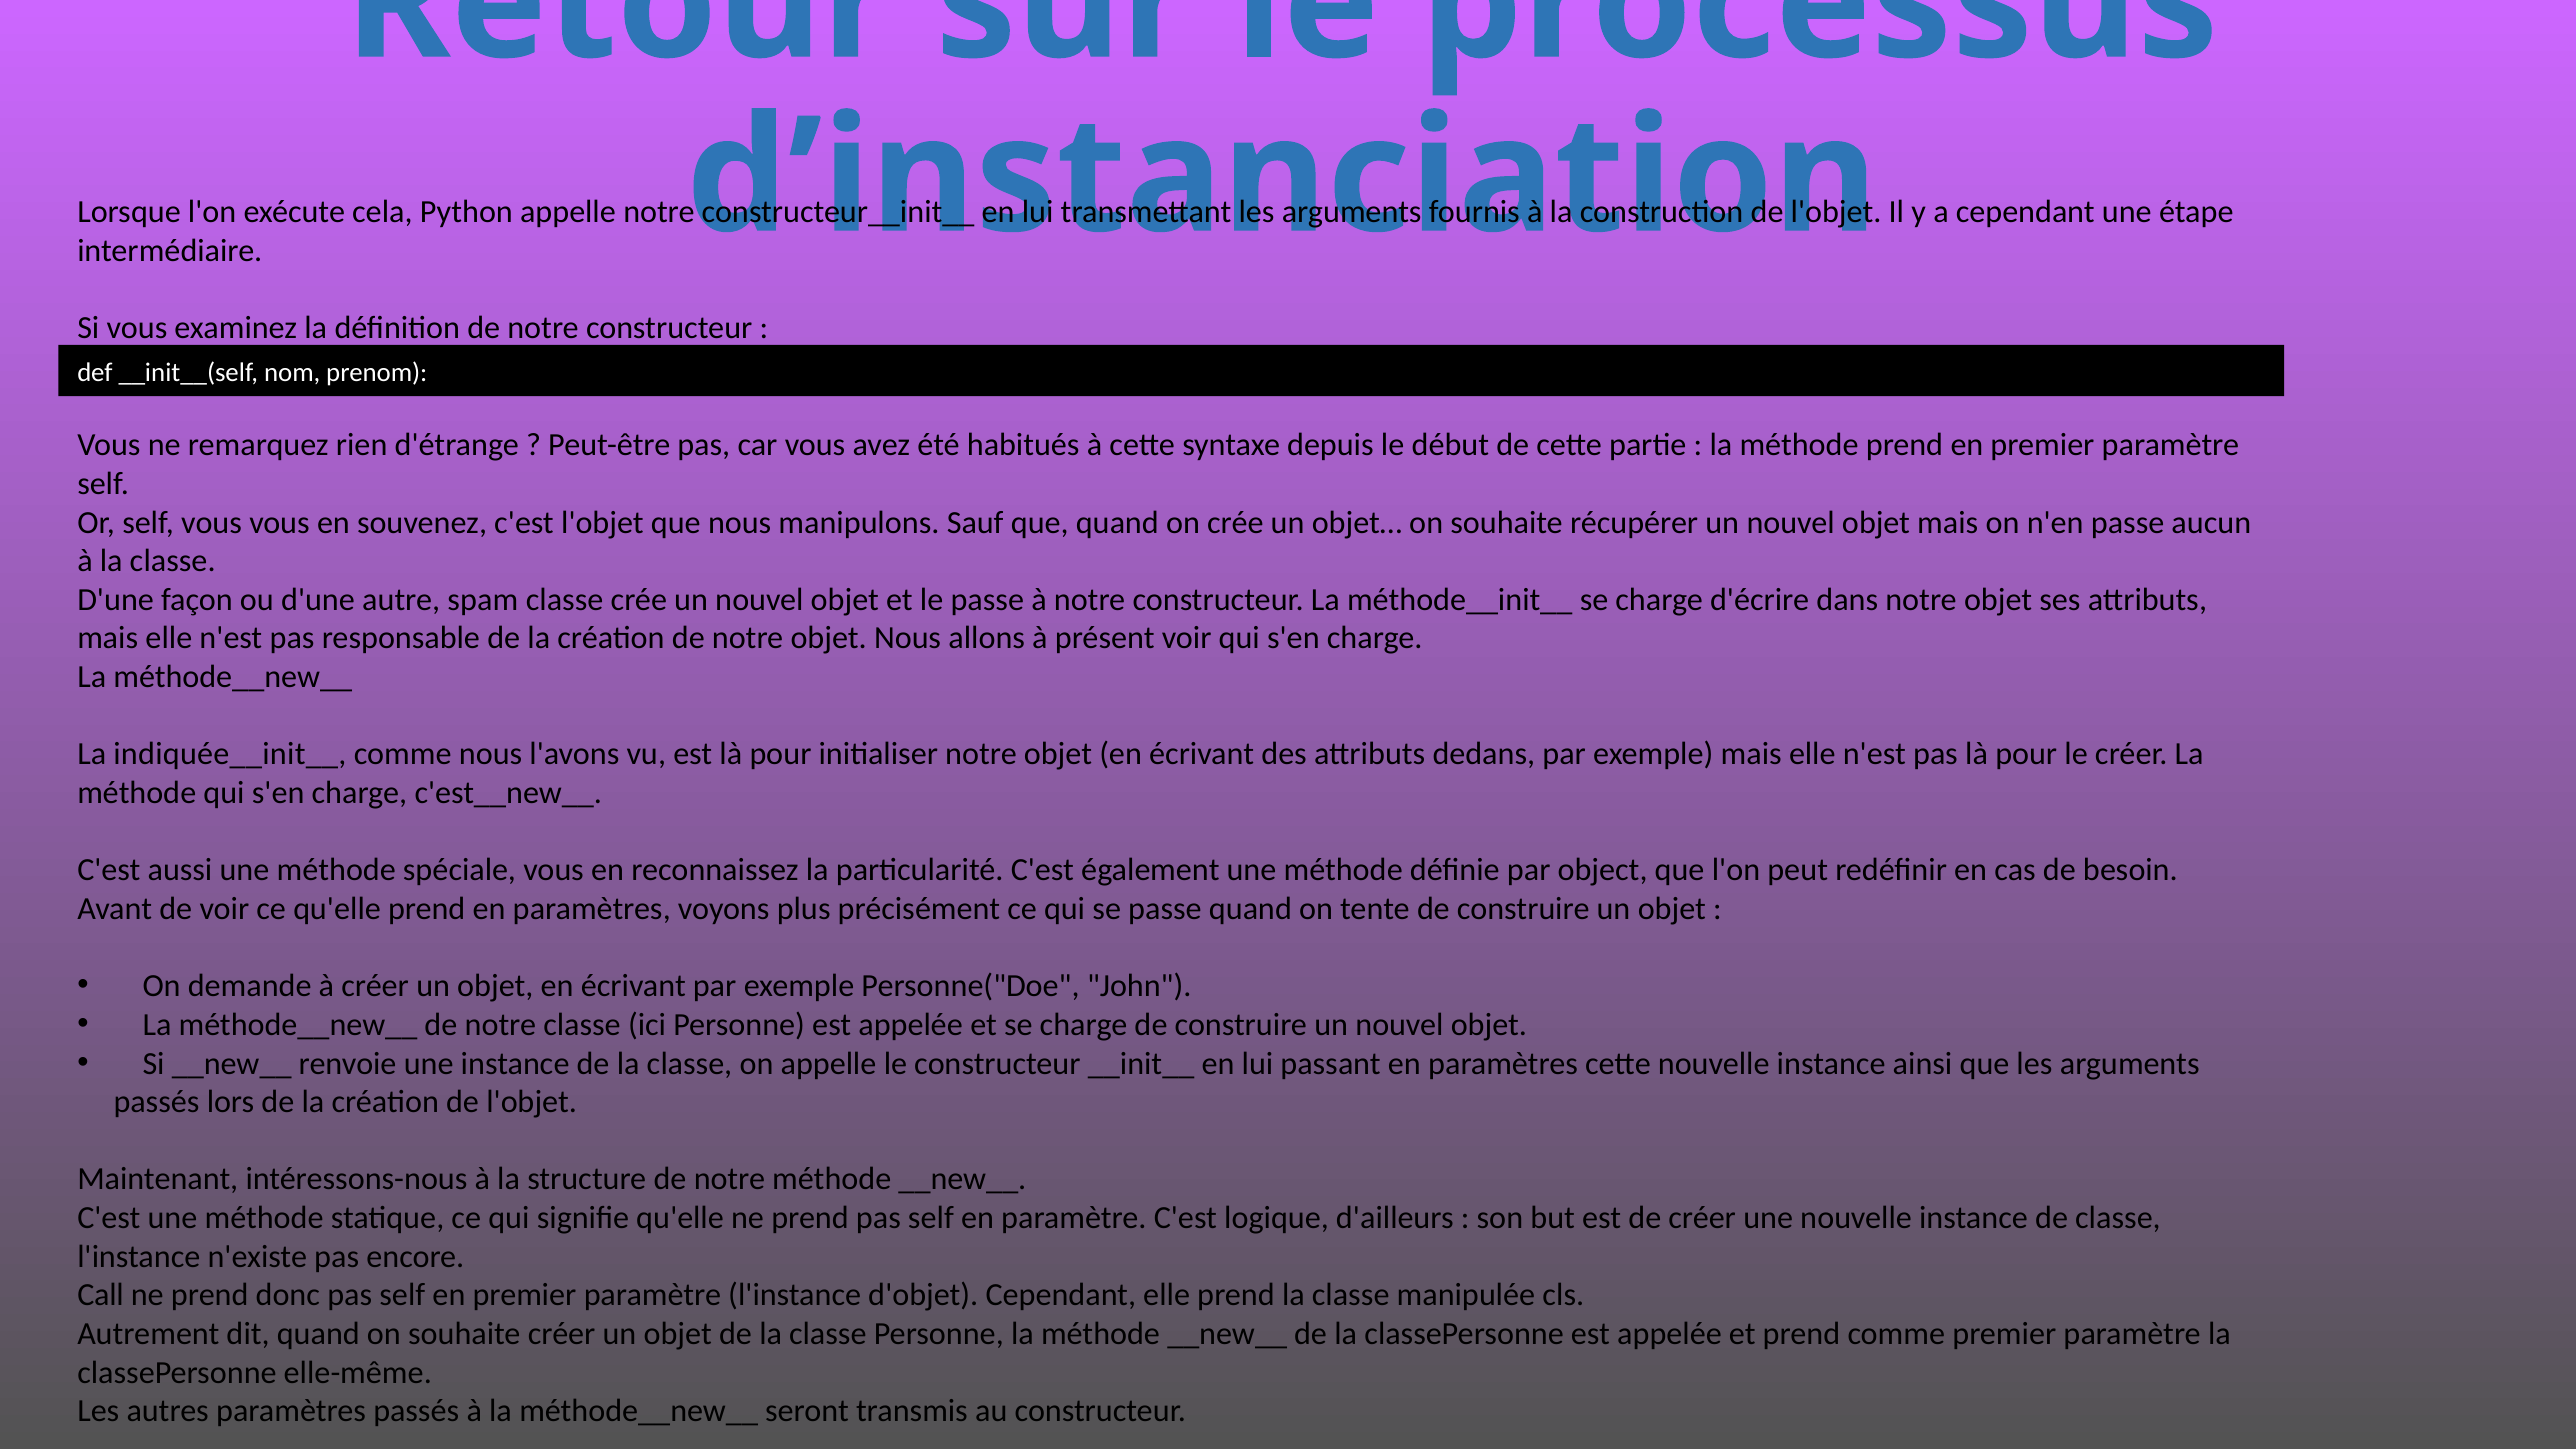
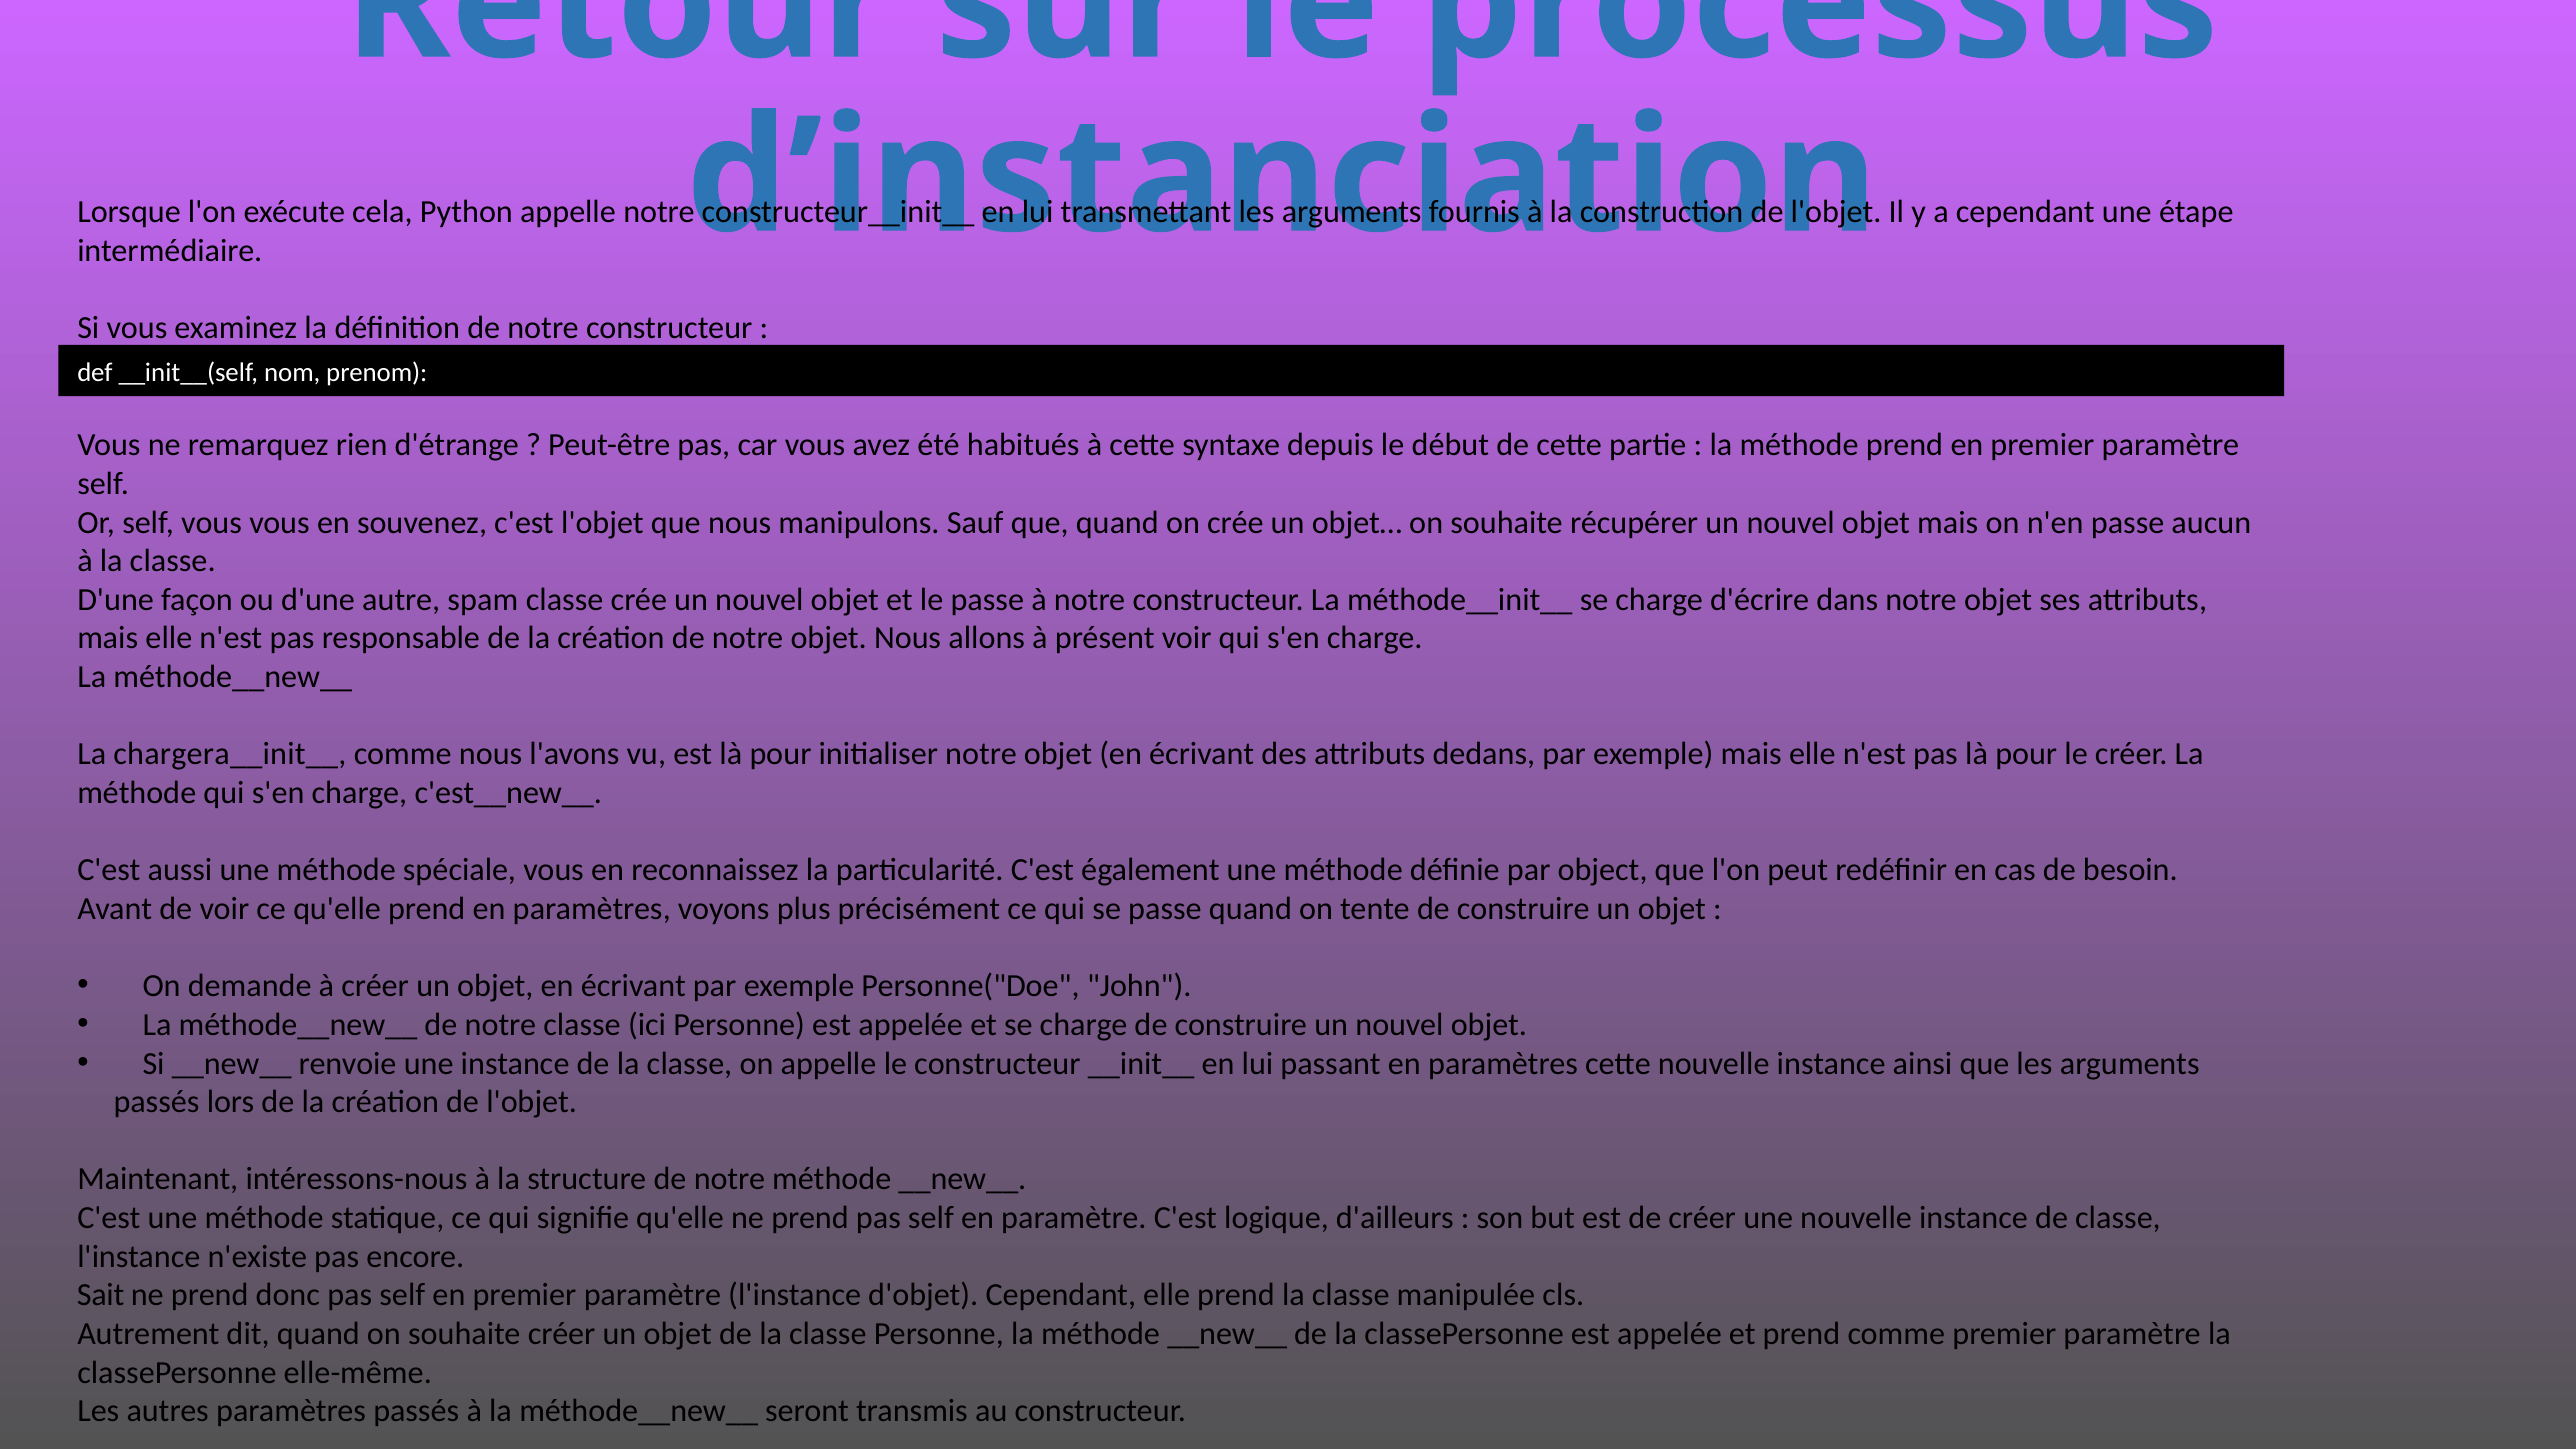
indiquée__init__: indiquée__init__ -> chargera__init__ (230, 754)
Call: Call -> Sait (101, 1295)
